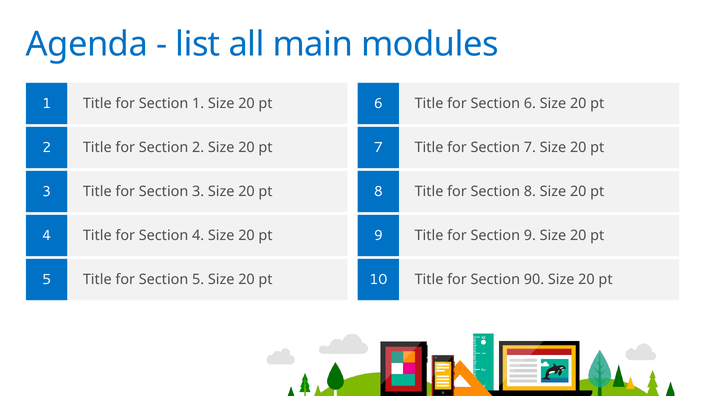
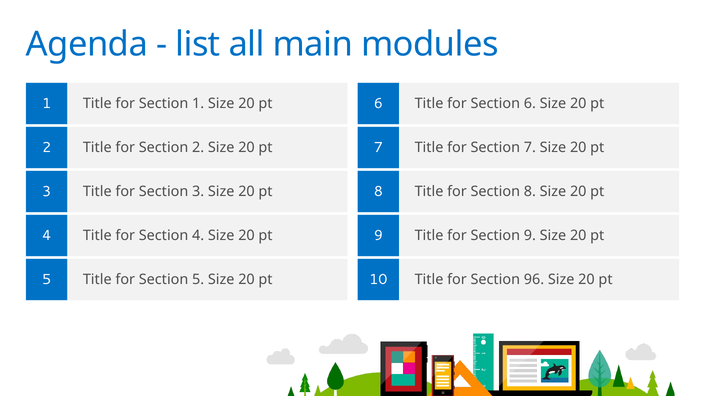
90: 90 -> 96 (534, 280)
